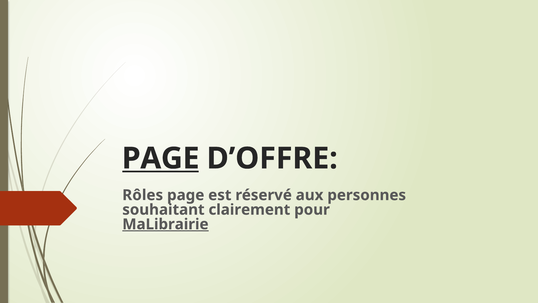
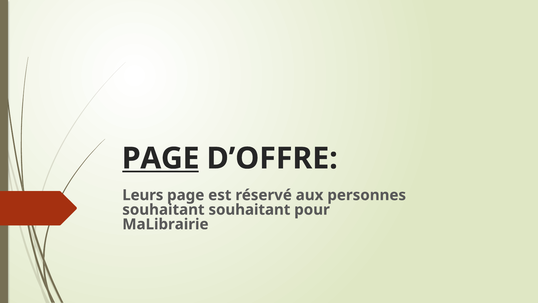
Rôles: Rôles -> Leurs (143, 195)
souhaitant clairement: clairement -> souhaitant (249, 209)
MaLibrairie underline: present -> none (165, 224)
